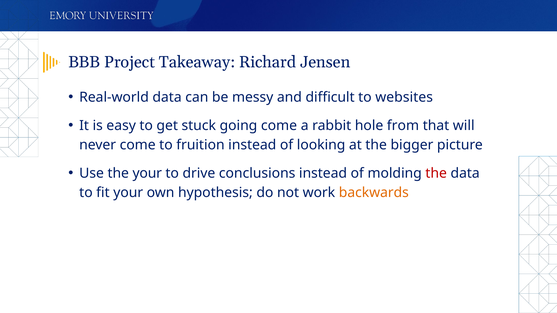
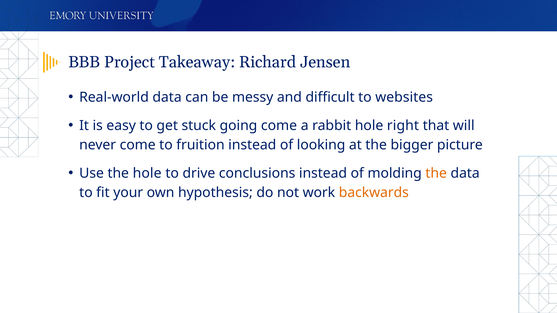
from: from -> right (403, 126)
the your: your -> hole (147, 173)
the colour: red -> orange (436, 173)
